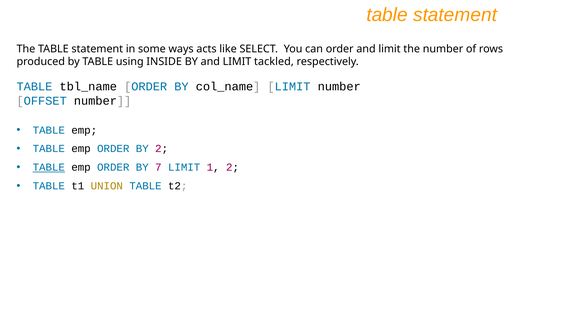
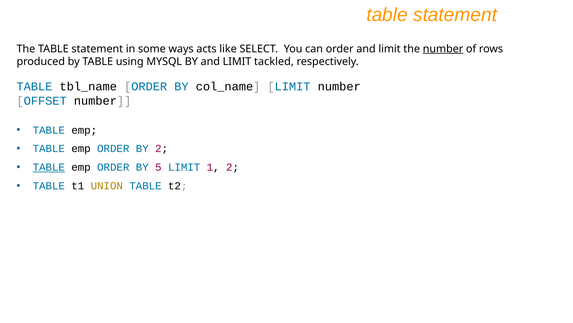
number underline: none -> present (443, 49)
INSIDE: INSIDE -> MYSQL (164, 62)
7: 7 -> 5 (158, 167)
